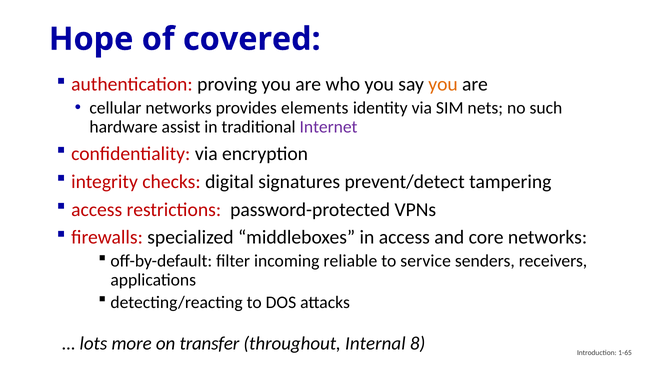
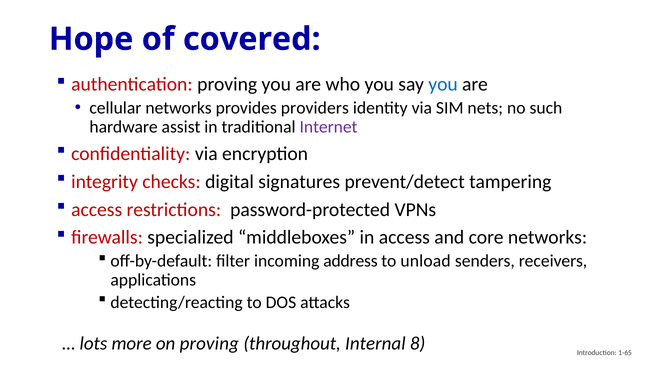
you colour: orange -> blue (443, 84)
elements: elements -> providers (315, 108)
reliable: reliable -> address (350, 261)
service: service -> unload (426, 261)
on transfer: transfer -> proving (209, 344)
